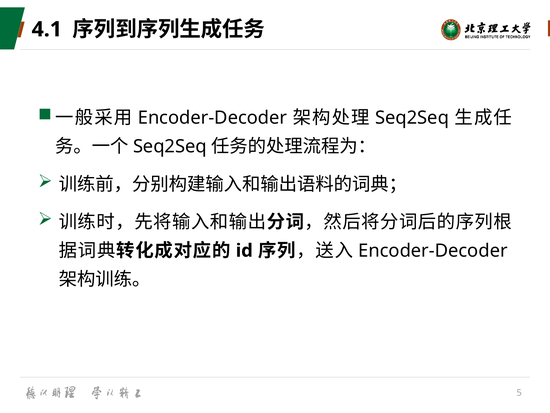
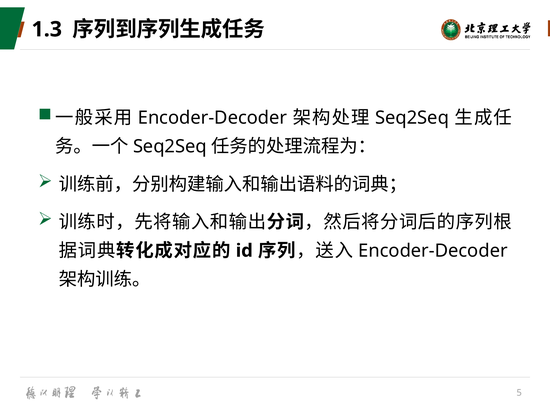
4.1: 4.1 -> 1.3 (47, 29)
